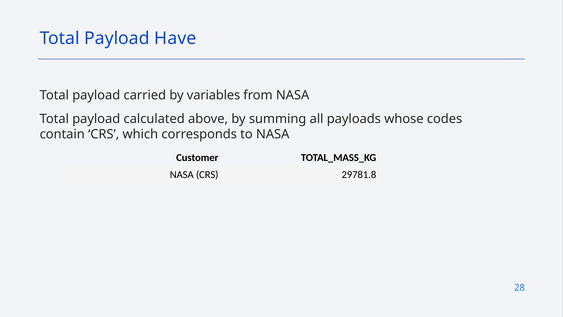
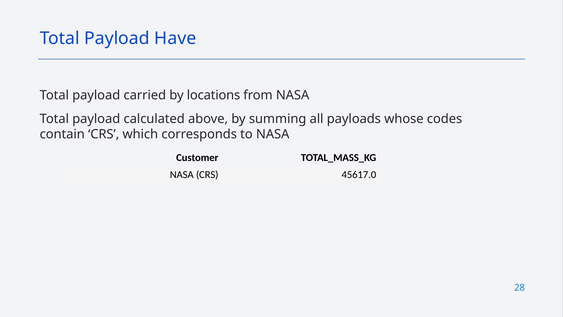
variables: variables -> locations (214, 95)
29781.8: 29781.8 -> 45617.0 (359, 175)
